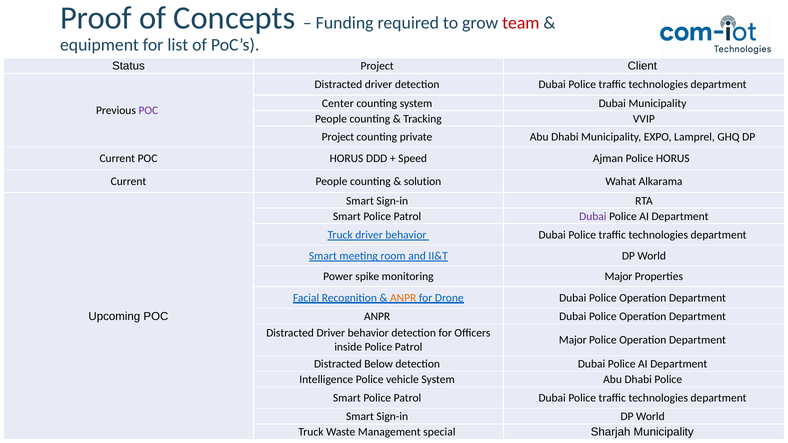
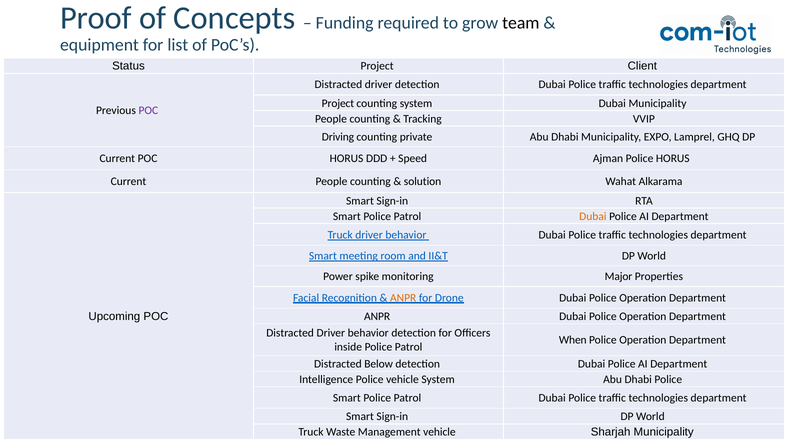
team colour: red -> black (521, 23)
Center: Center -> Project (338, 103)
Project: Project -> Driving (338, 137)
Dubai colour: purple -> orange (593, 216)
Major: Major -> When (573, 340)
Management special: special -> vehicle (439, 432)
